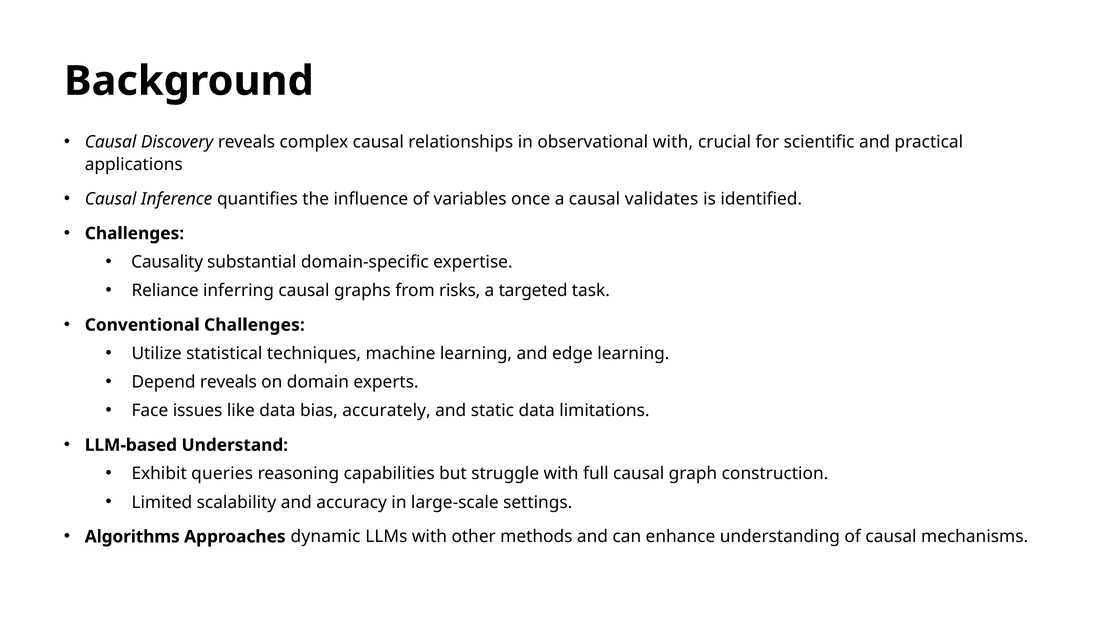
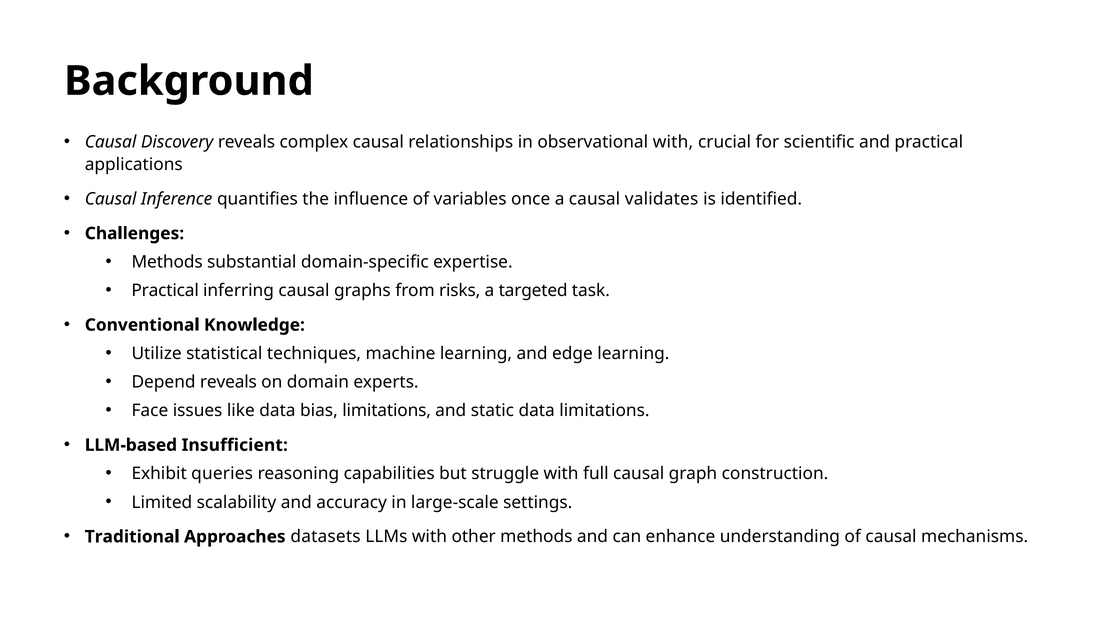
Causality: Causality -> Methods (167, 262)
Reliance: Reliance -> Practical (165, 291)
Conventional Challenges: Challenges -> Knowledge (254, 325)
bias accurately: accurately -> limitations (387, 411)
Understand: Understand -> Insufficient (235, 445)
Algorithms: Algorithms -> Traditional (132, 537)
dynamic: dynamic -> datasets (326, 537)
